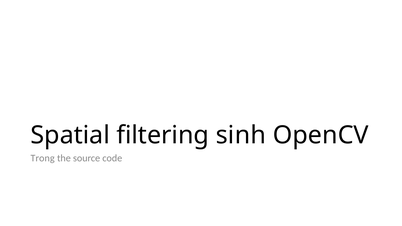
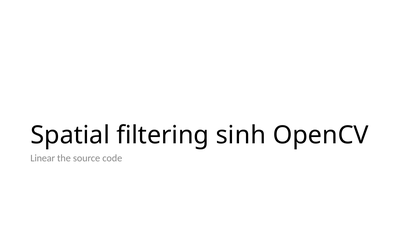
Trong: Trong -> Linear (43, 158)
